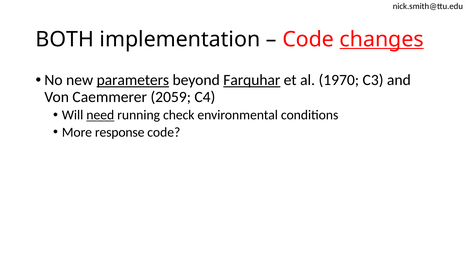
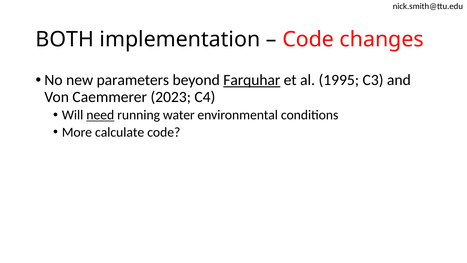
changes underline: present -> none (382, 39)
parameters underline: present -> none (133, 80)
1970: 1970 -> 1995 (339, 80)
2059: 2059 -> 2023 (171, 97)
check: check -> water (179, 115)
response: response -> calculate (120, 132)
